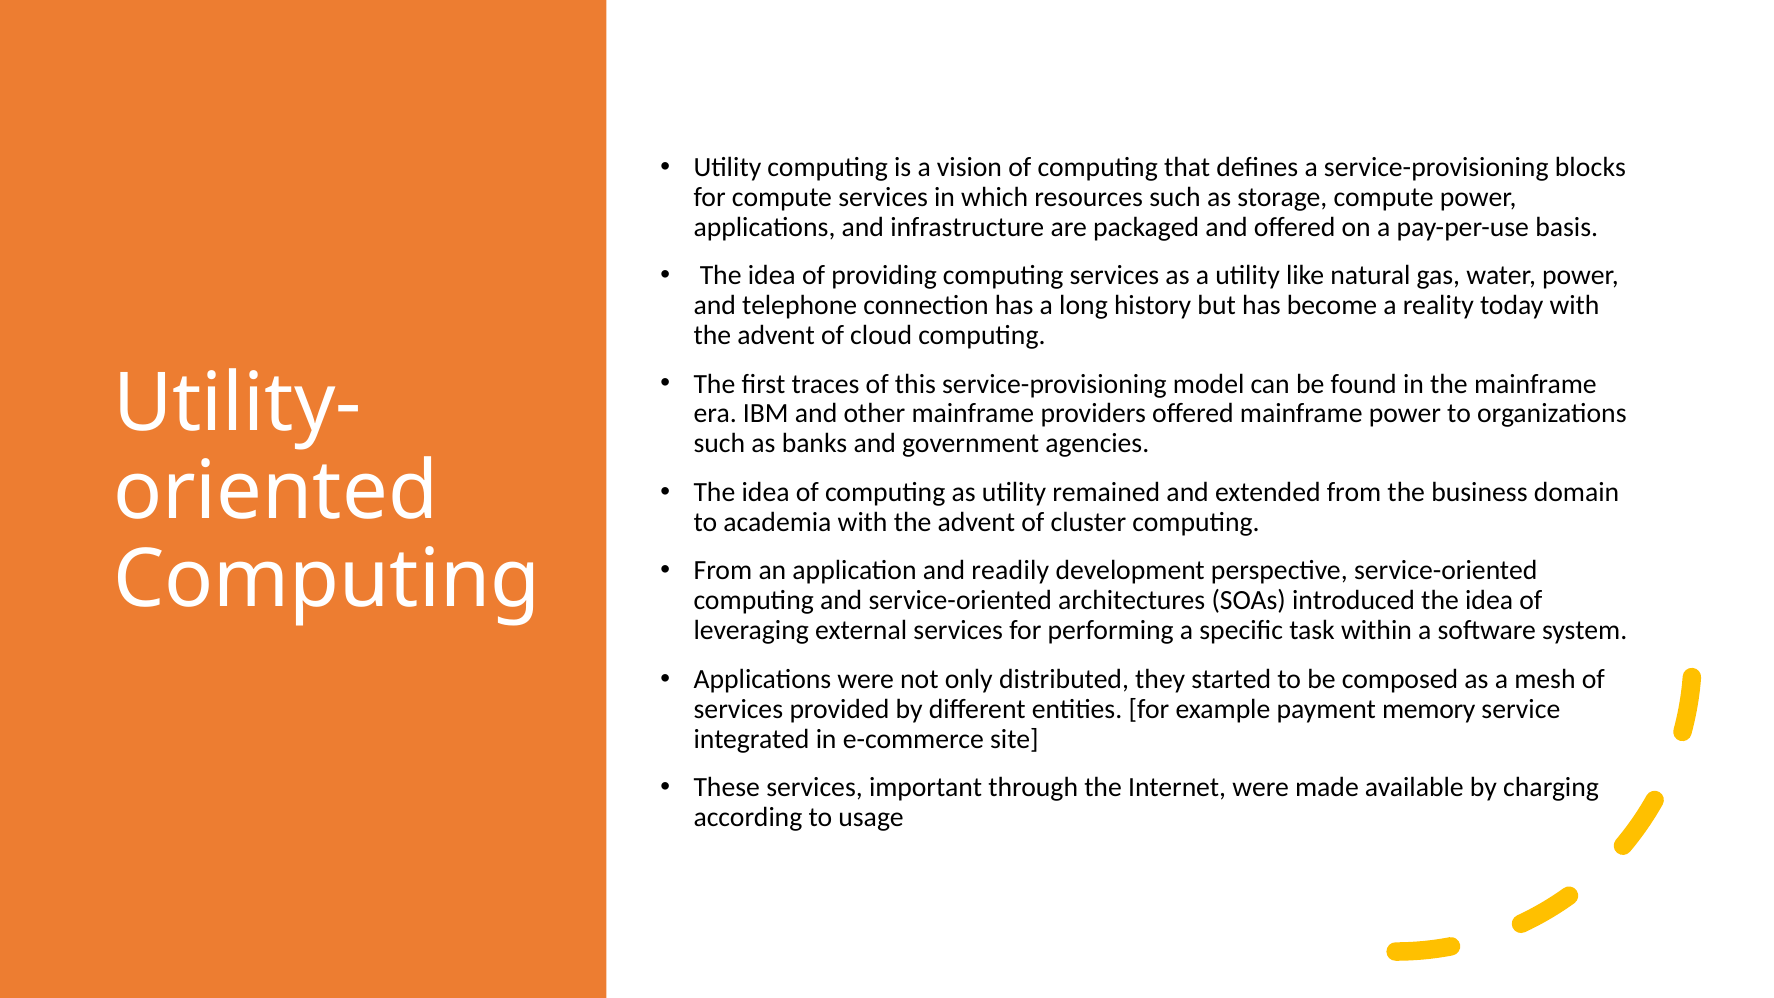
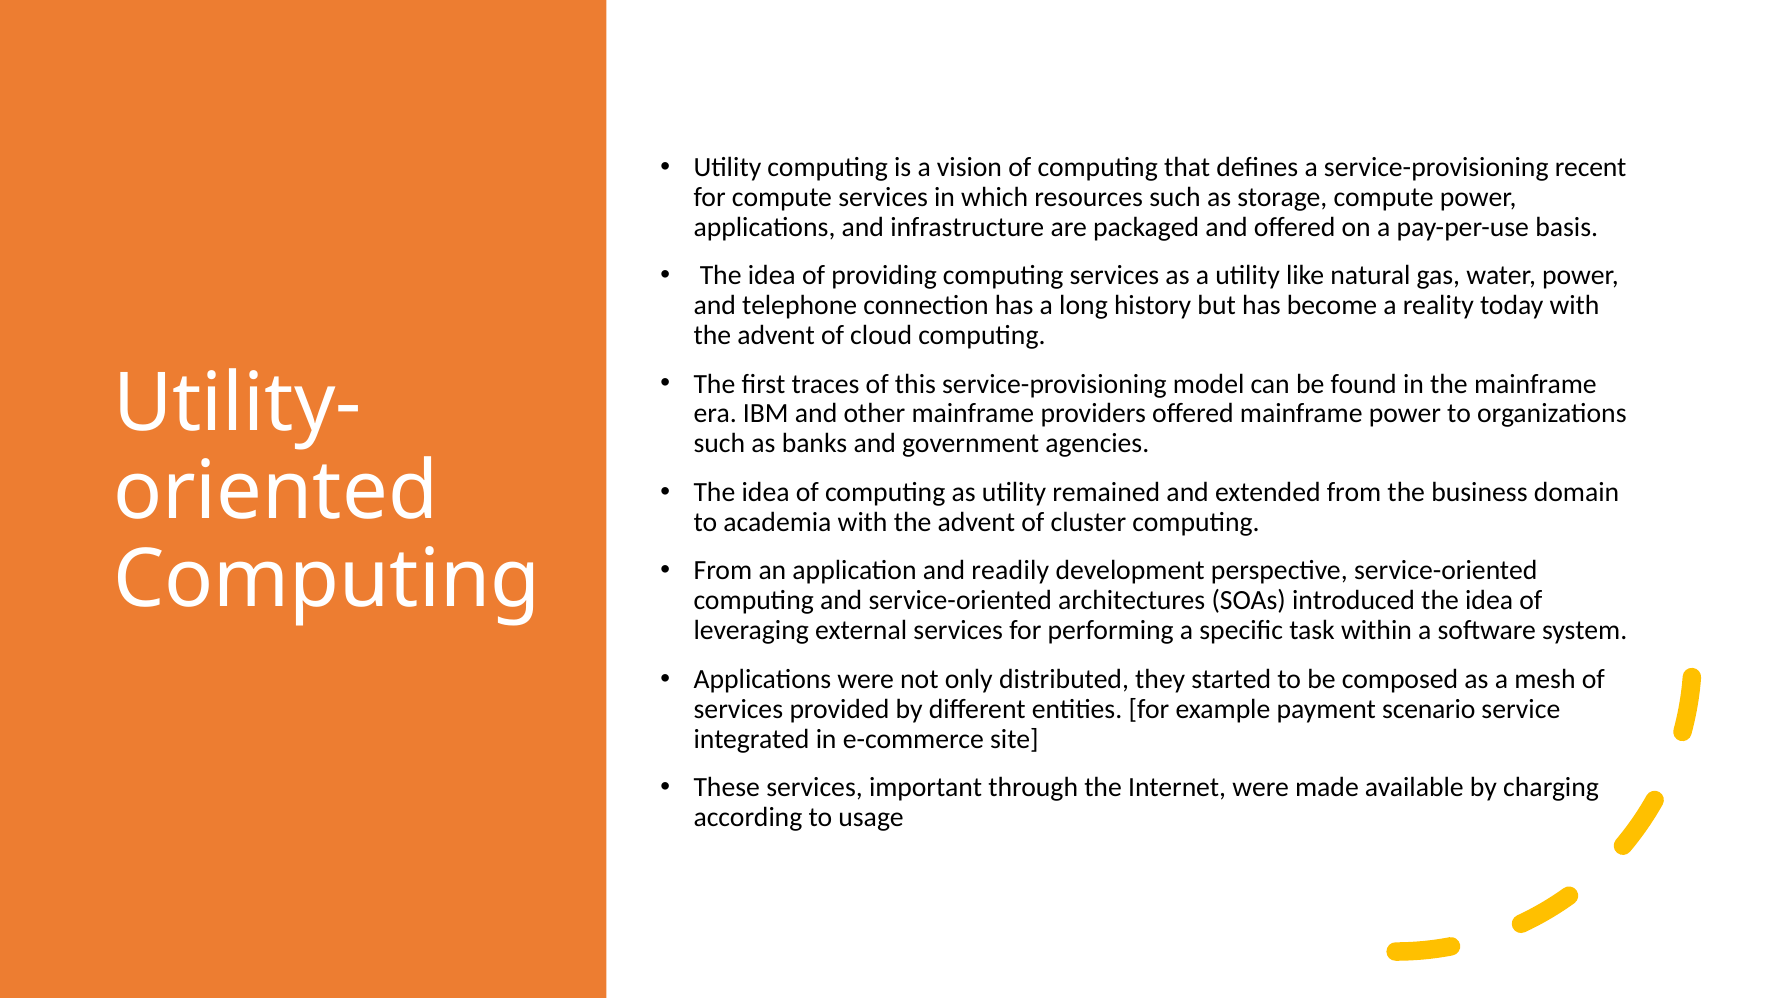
blocks: blocks -> recent (1591, 167)
memory: memory -> scenario (1429, 709)
